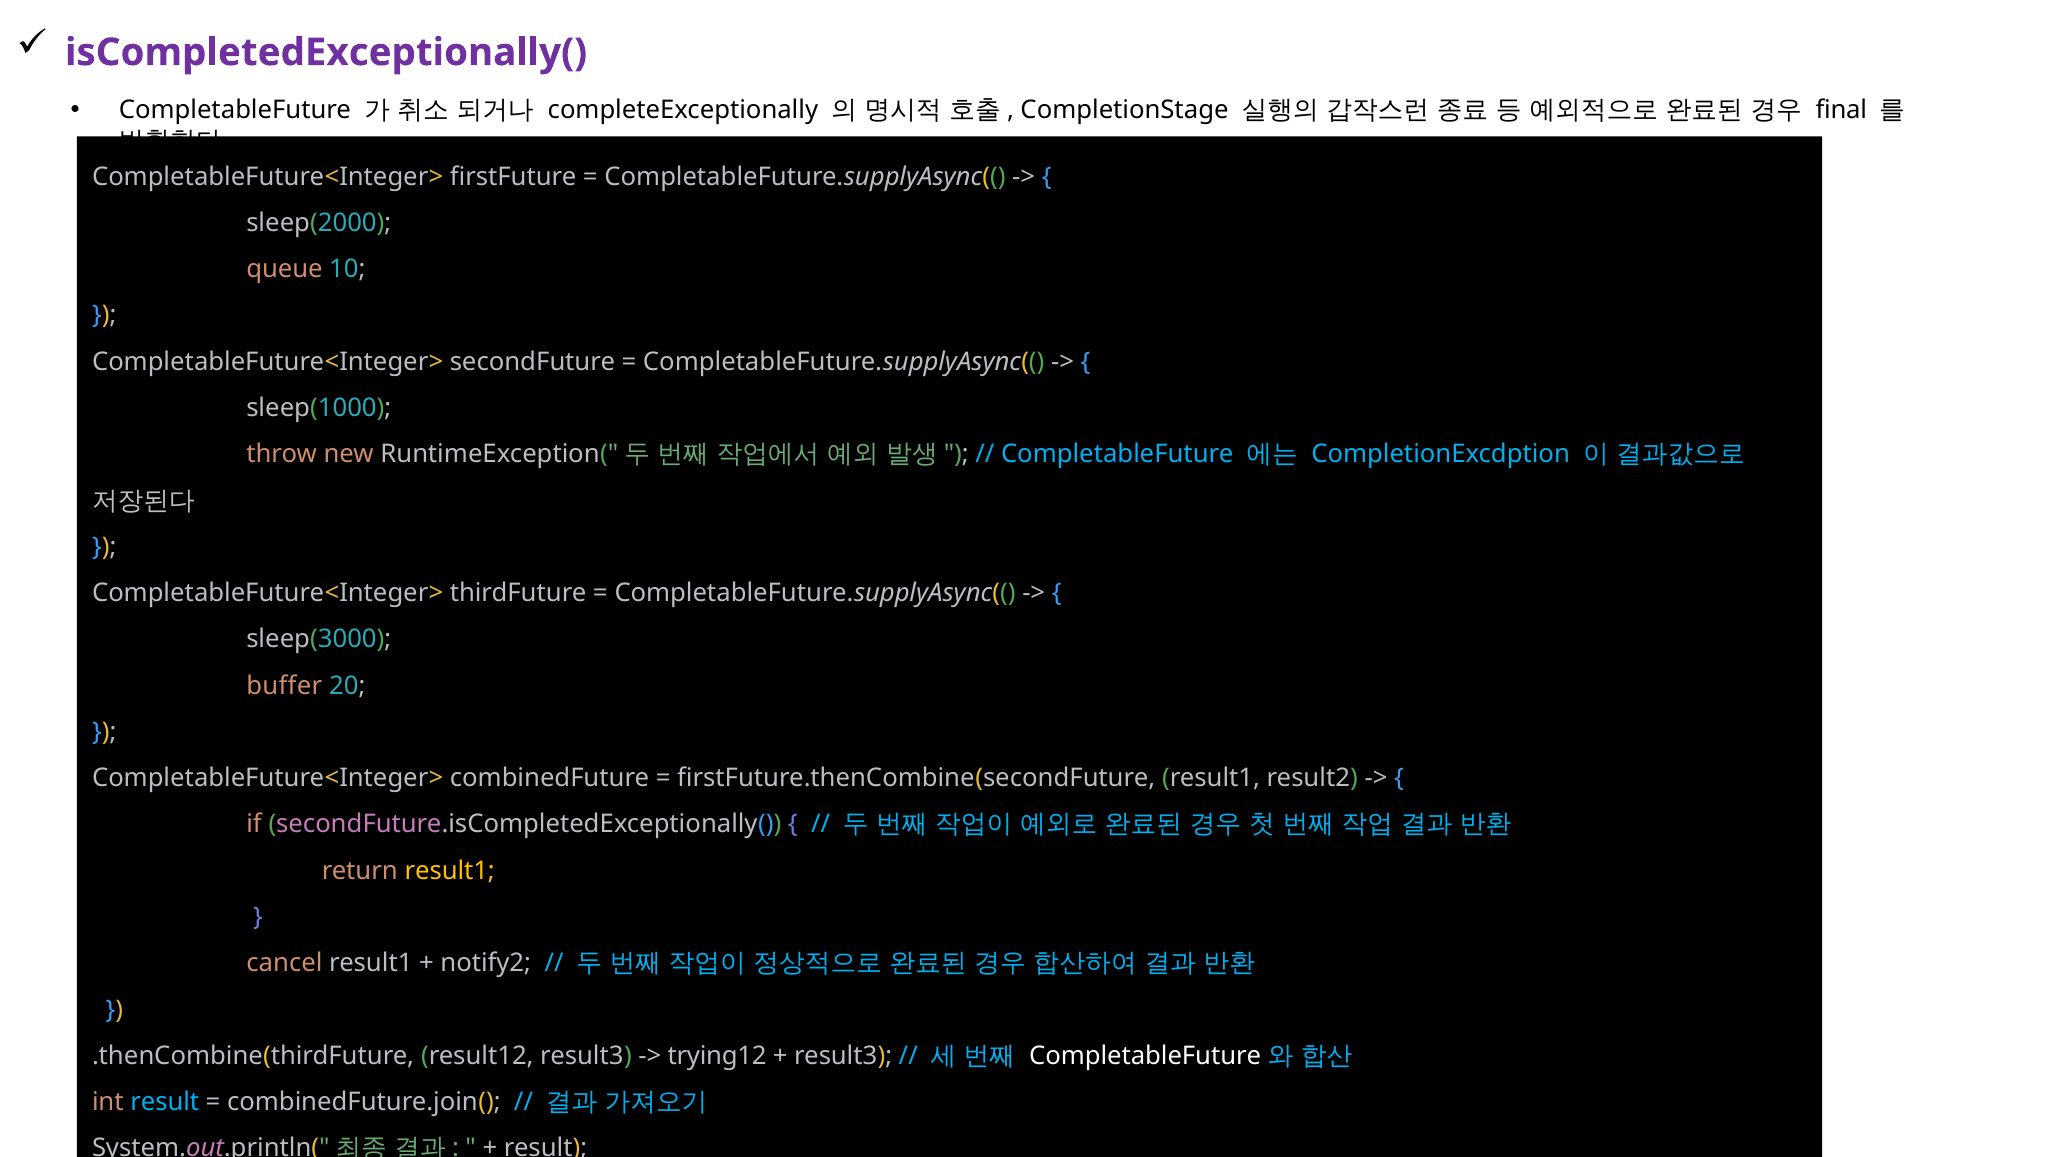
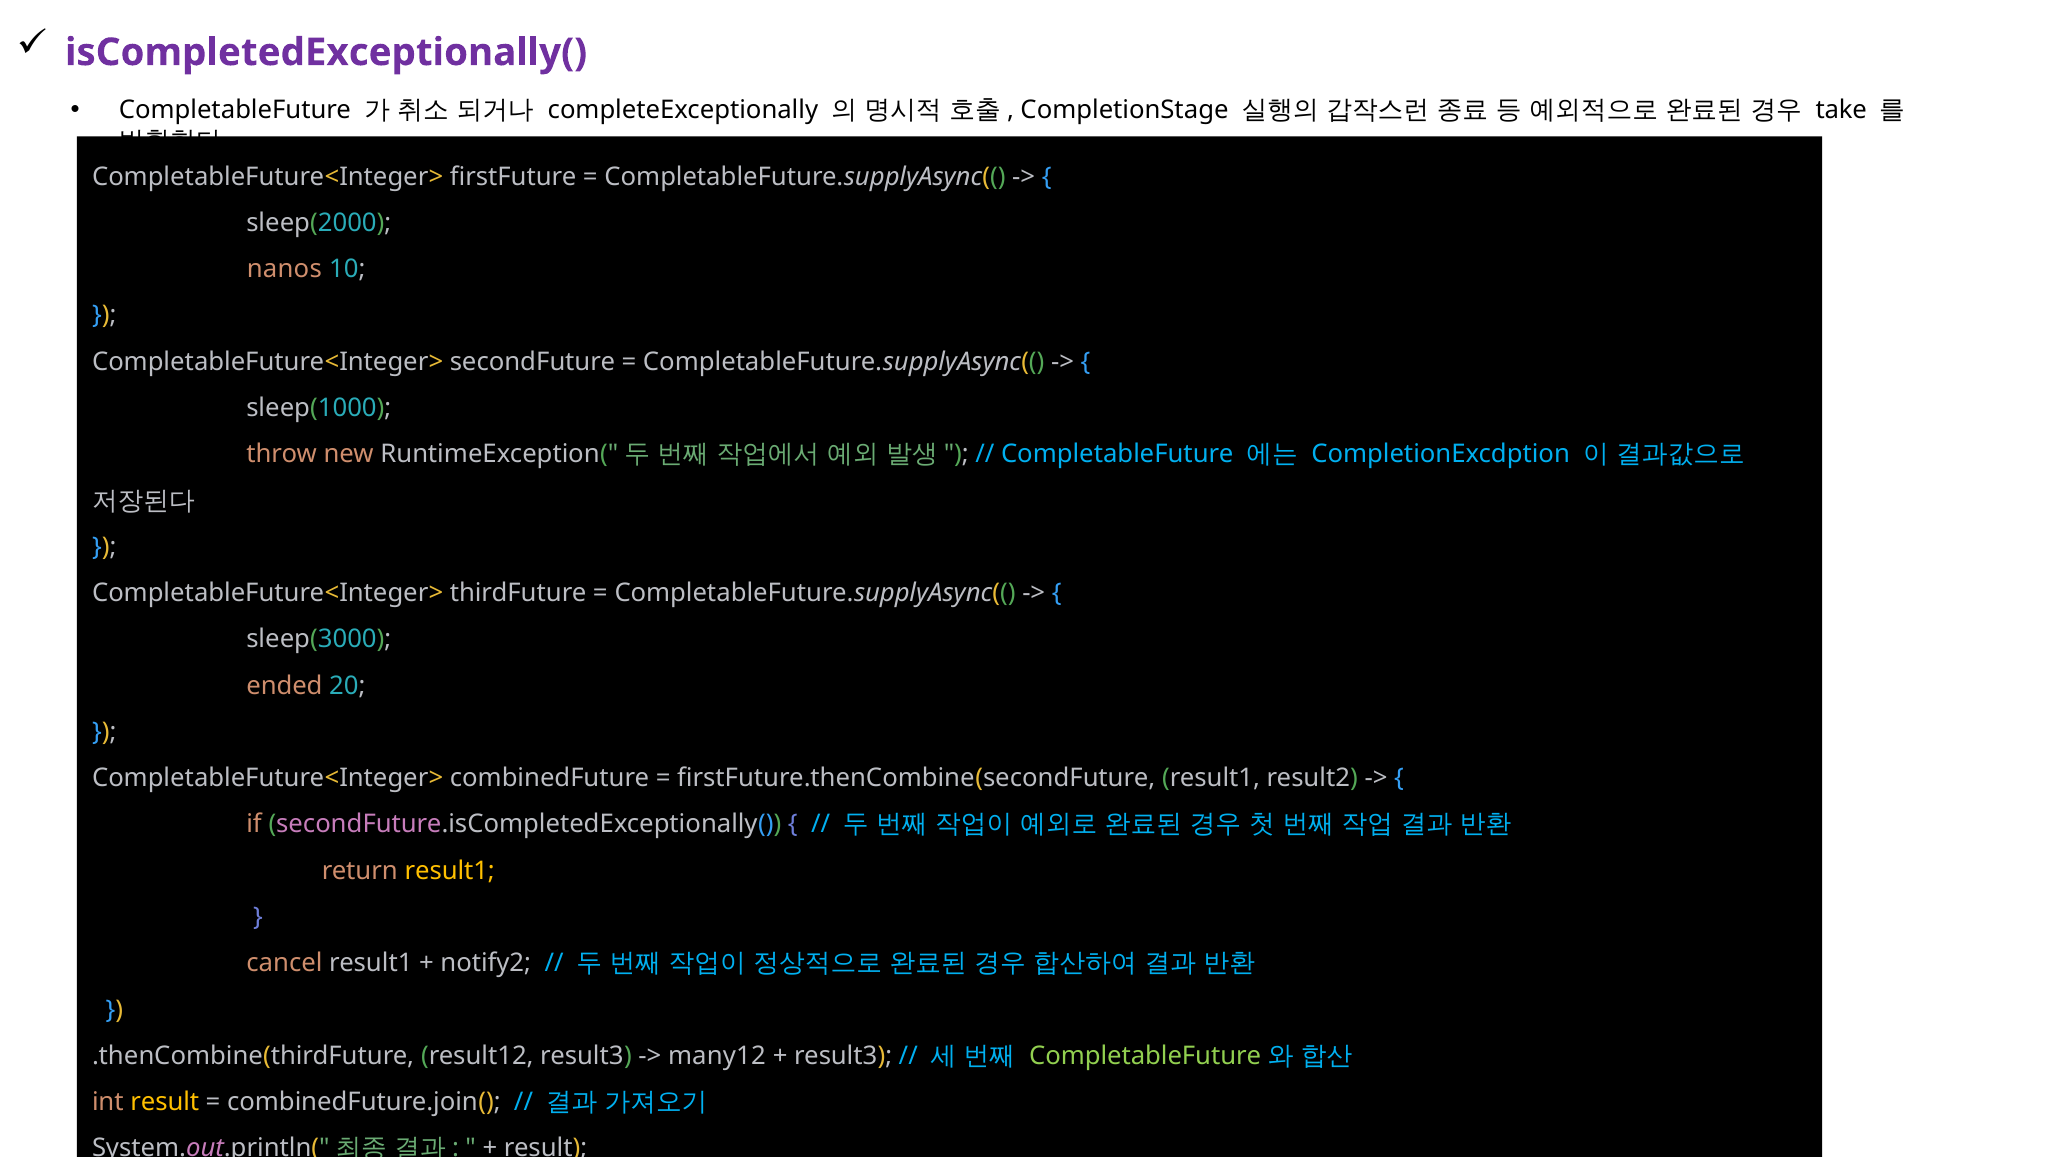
final: final -> take (1841, 110)
queue: queue -> nanos (284, 269)
buffer: buffer -> ended (284, 686)
trying12: trying12 -> many12 (717, 1056)
CompletableFuture colour: white -> light green (1145, 1056)
result colour: light blue -> yellow (165, 1103)
